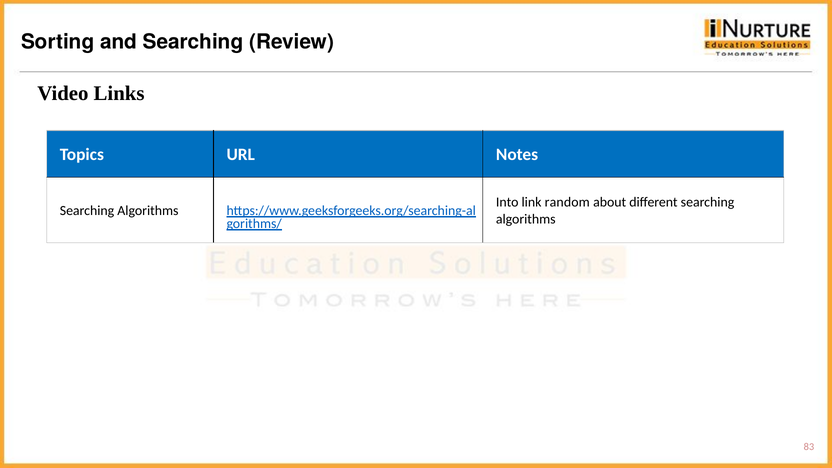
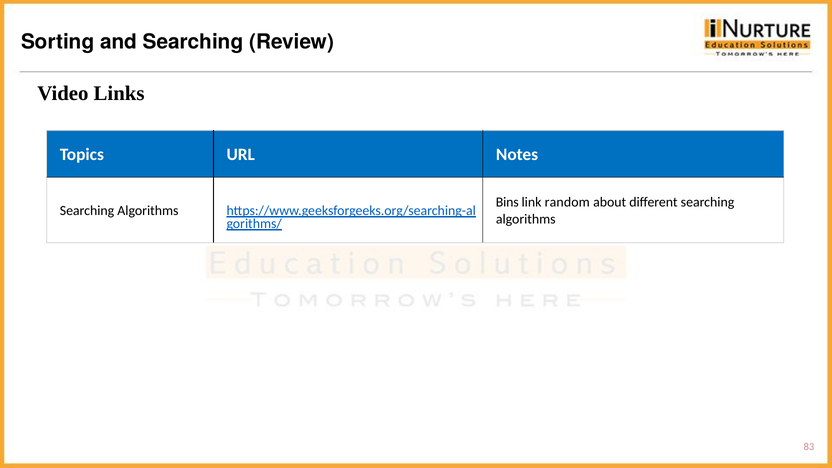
Into: Into -> Bins (507, 202)
